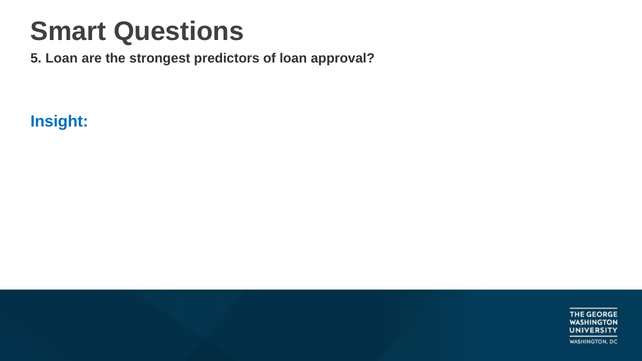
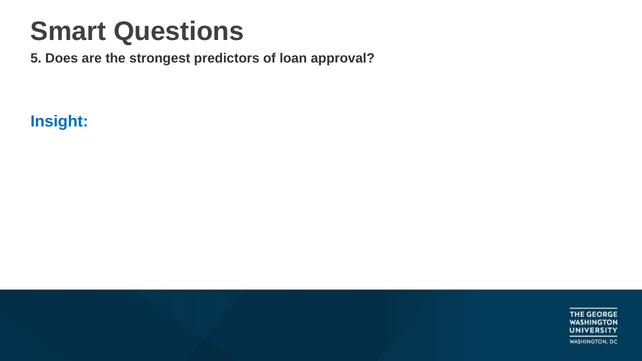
5 Loan: Loan -> Does (62, 58)
